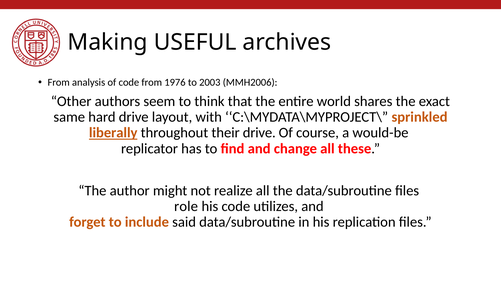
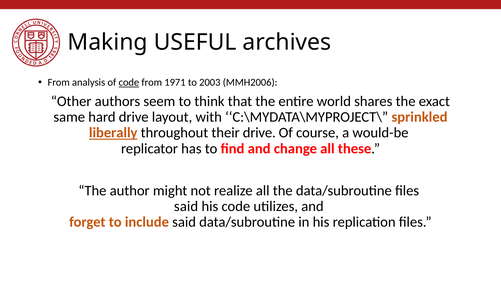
code underline: none -> present (129, 82)
1976: 1976 -> 1971 (175, 82)
role: role -> said (186, 206)
